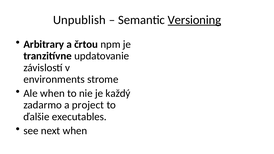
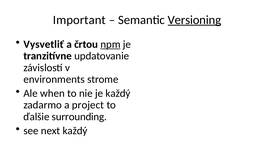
Unpublish: Unpublish -> Important (79, 20)
Arbitrary: Arbitrary -> Vysvetliť (44, 44)
npm underline: none -> present (110, 44)
executables: executables -> surrounding (79, 117)
next when: when -> každý (75, 131)
